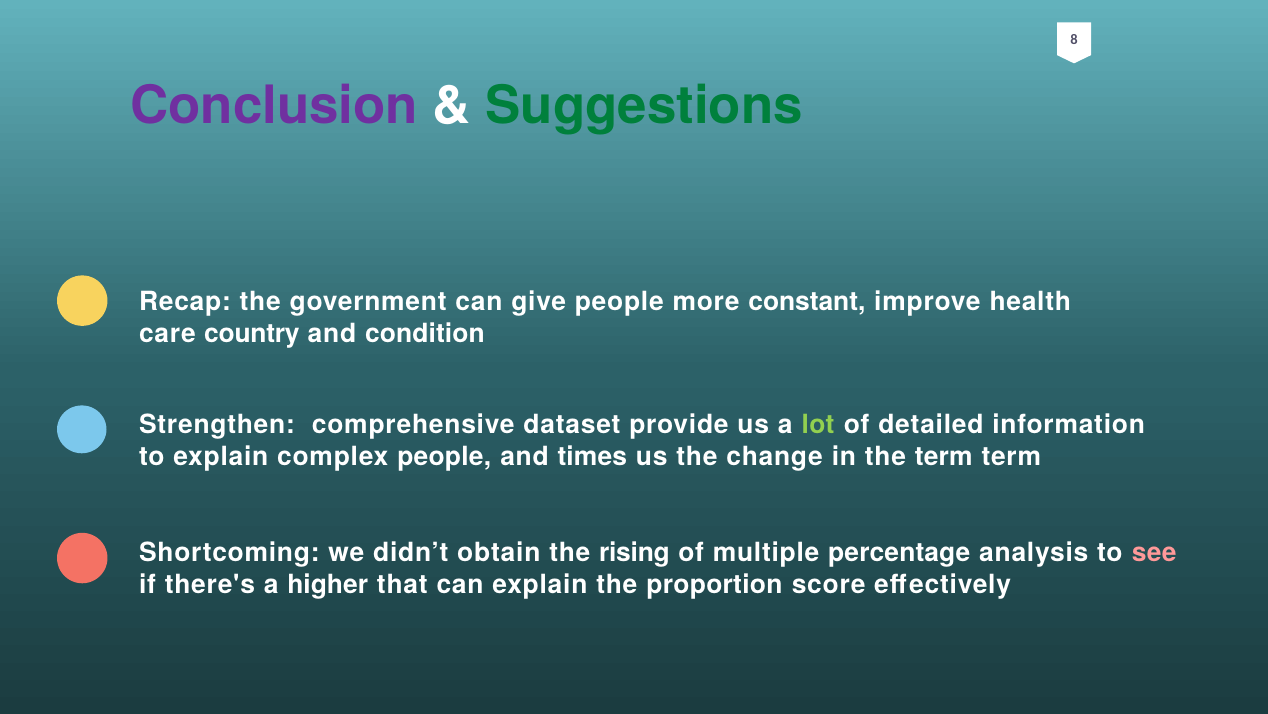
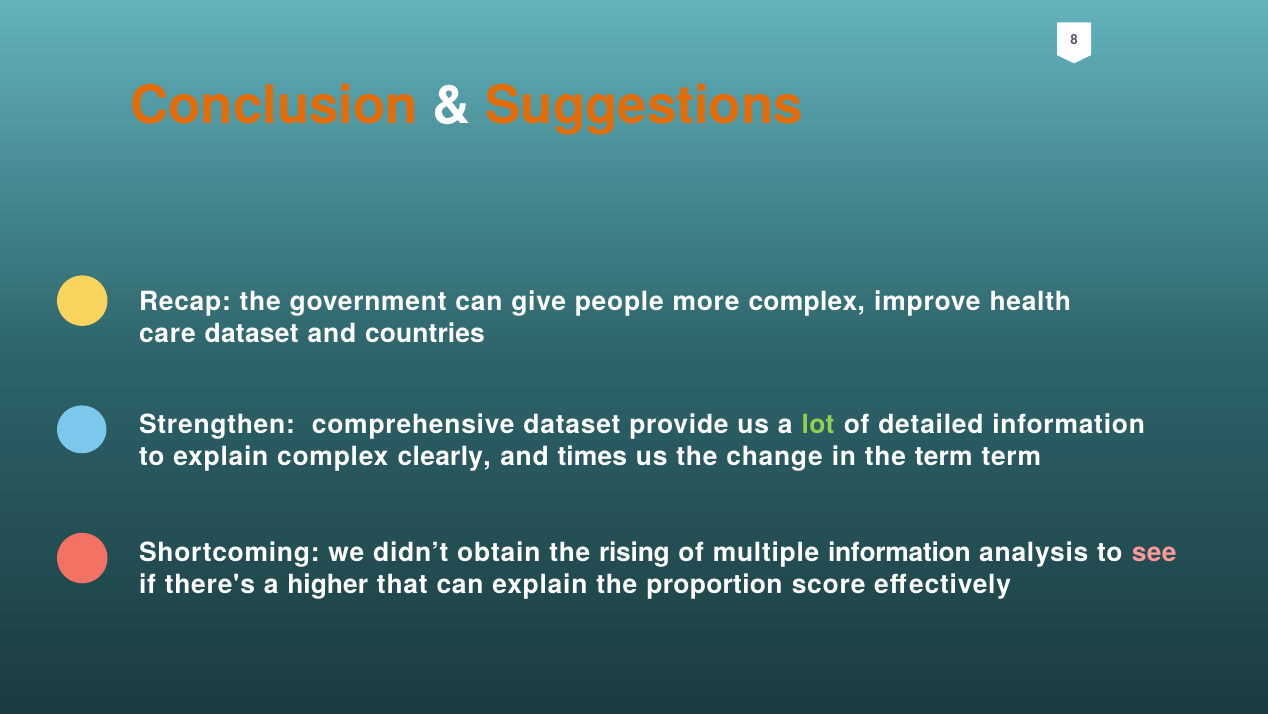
Conclusion colour: purple -> orange (274, 106)
Suggestions colour: green -> orange (644, 106)
more constant: constant -> complex (807, 302)
care country: country -> dataset (252, 334)
condition: condition -> countries (425, 334)
complex people: people -> clearly (444, 456)
multiple percentage: percentage -> information (899, 553)
